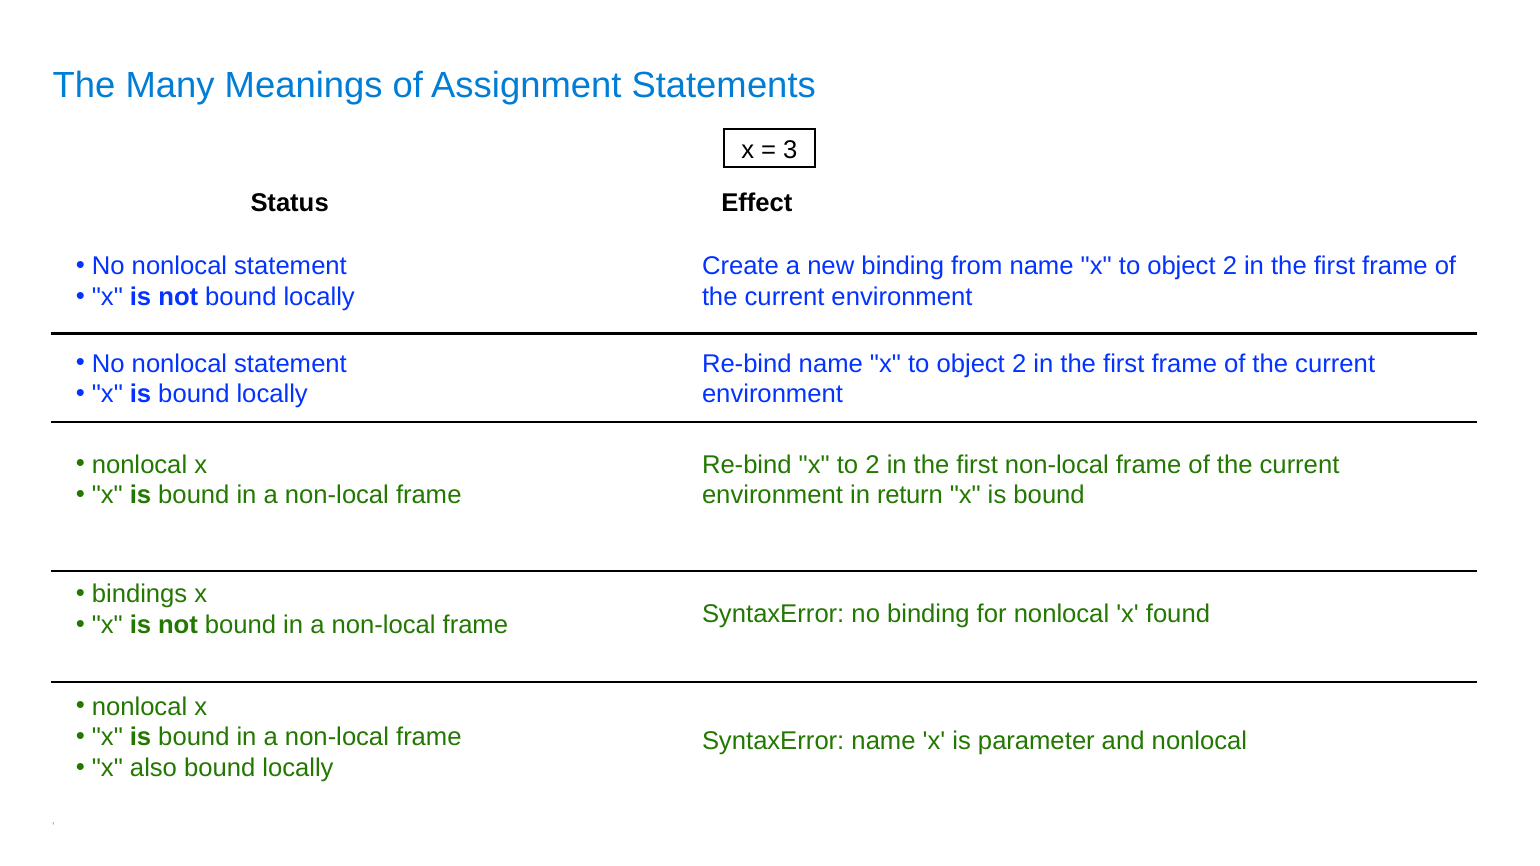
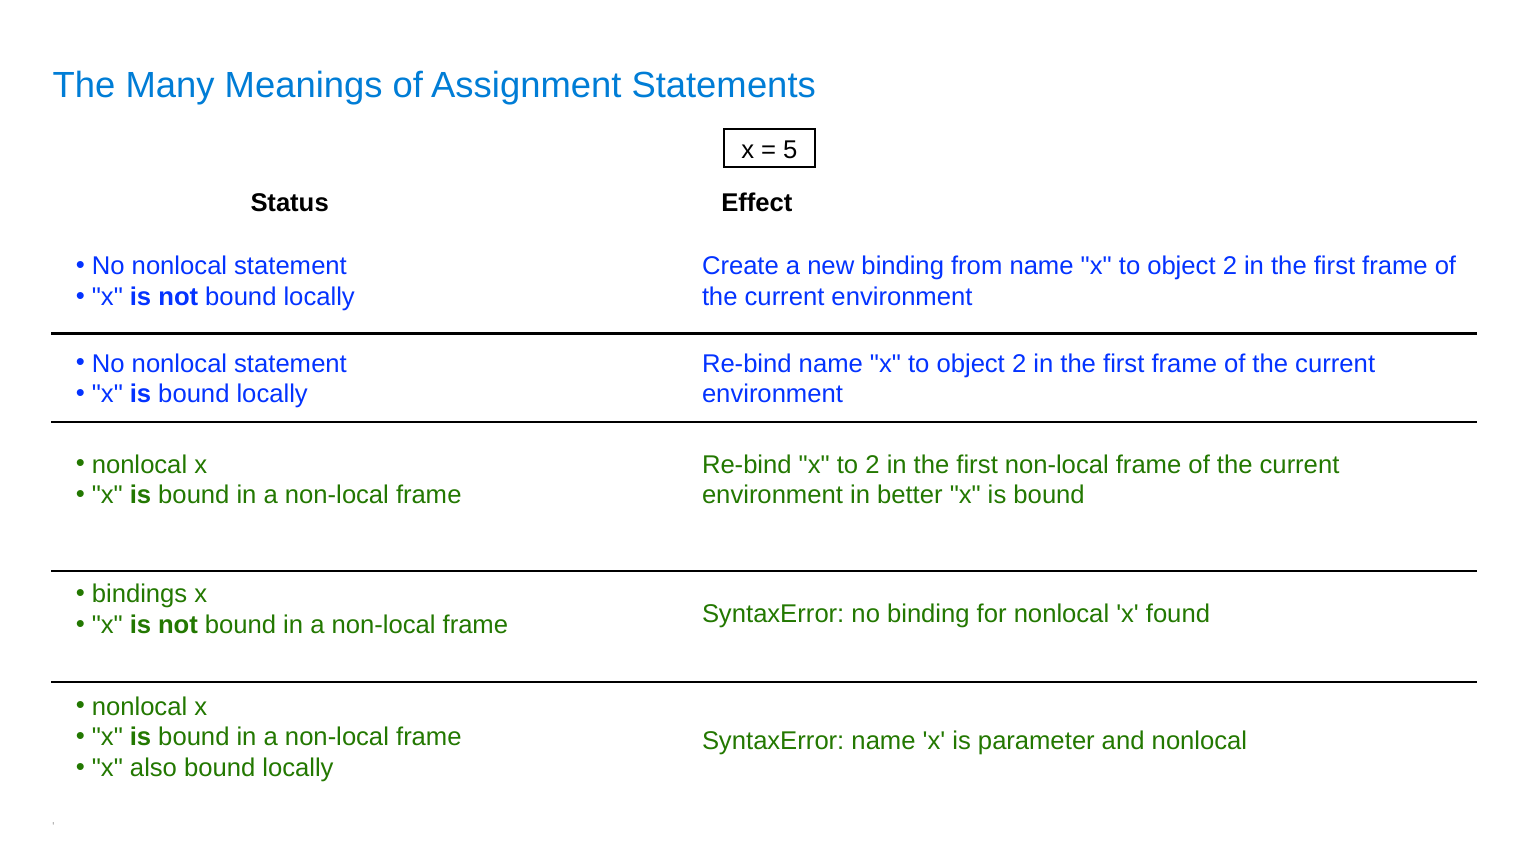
3: 3 -> 5 (790, 150)
return: return -> better (910, 496)
